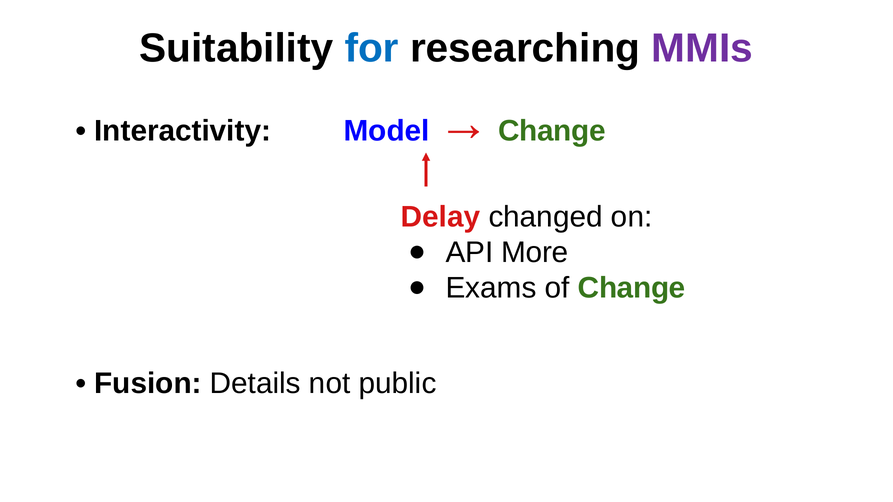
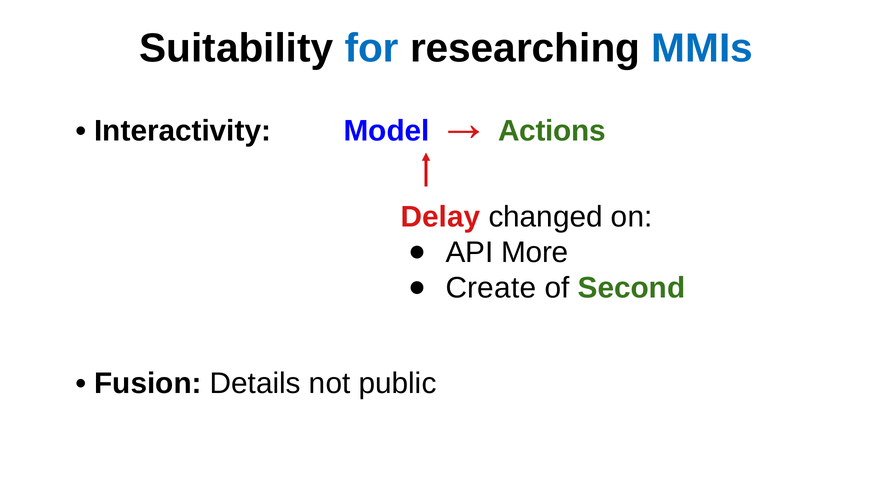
MMIs colour: purple -> blue (702, 48)
Change: Change -> Actions (552, 131)
Exams: Exams -> Create (491, 288)
of Change: Change -> Second (632, 288)
